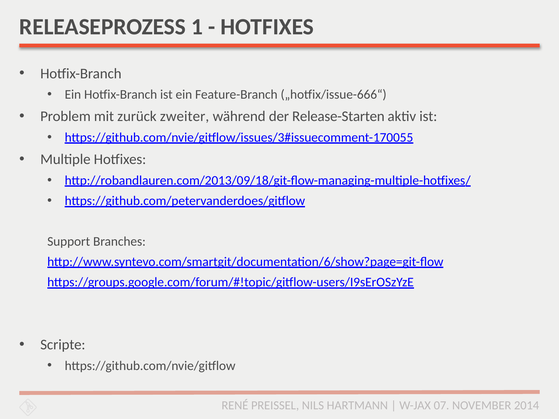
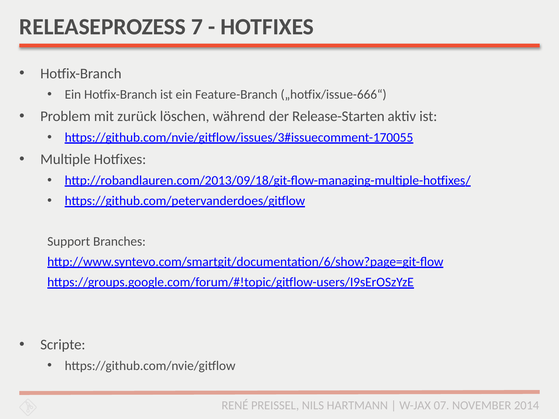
1: 1 -> 7 (197, 27)
zweiter: zweiter -> löschen (185, 116)
